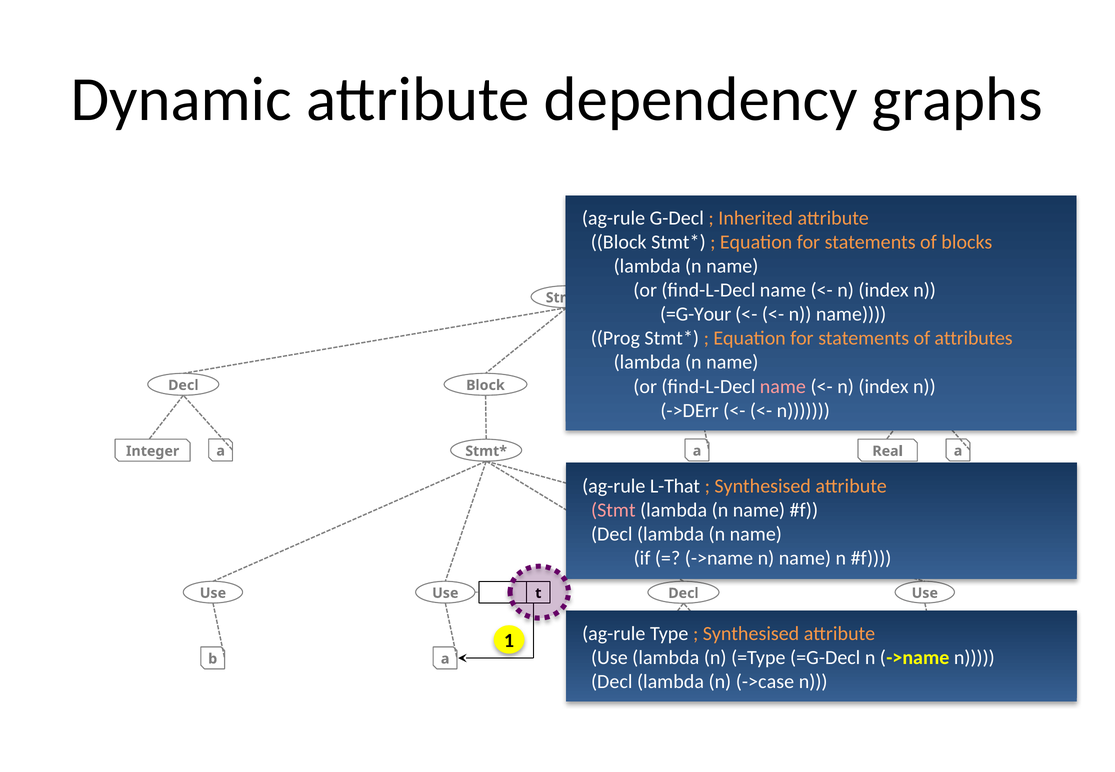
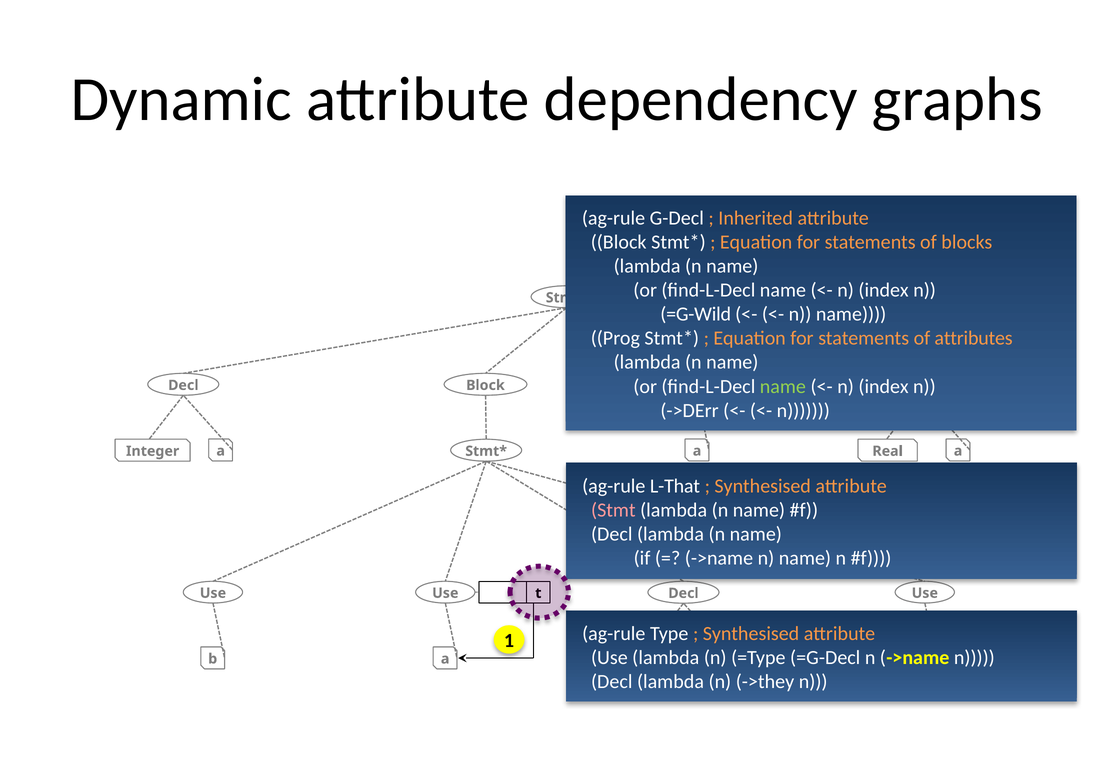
=G-Your: =G-Your -> =G-Wild (696, 314)
name colour: pink -> light green (783, 386)
->case: ->case -> ->they (765, 681)
